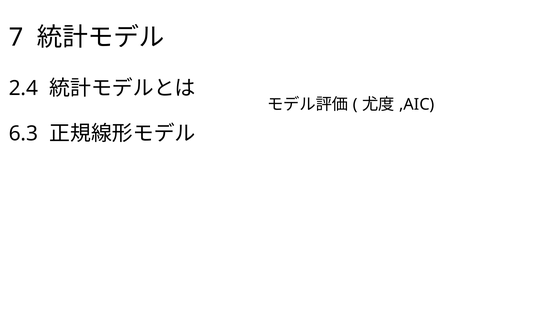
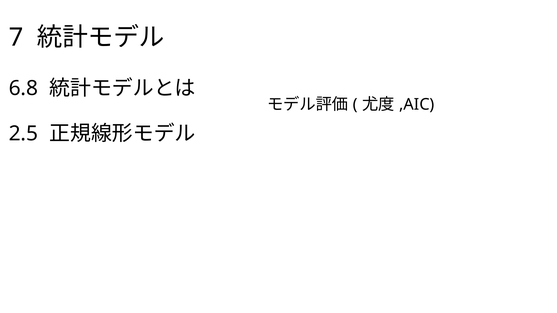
2.4: 2.4 -> 6.8 (23, 88)
6.3: 6.3 -> 2.5 (23, 134)
